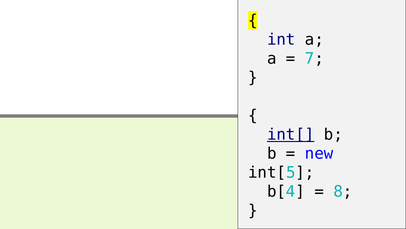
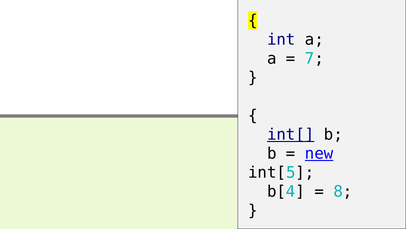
new underline: none -> present (319, 153)
